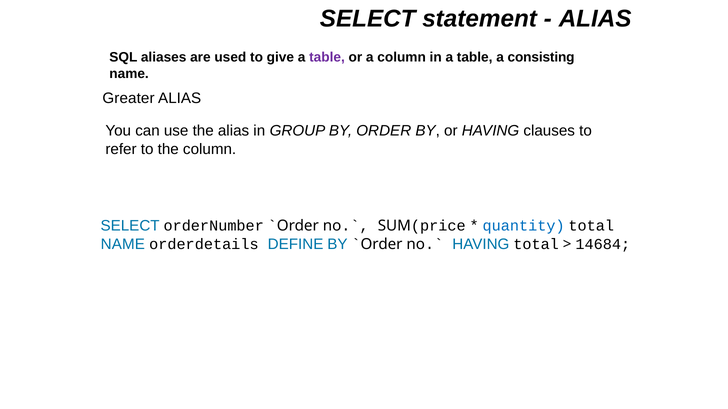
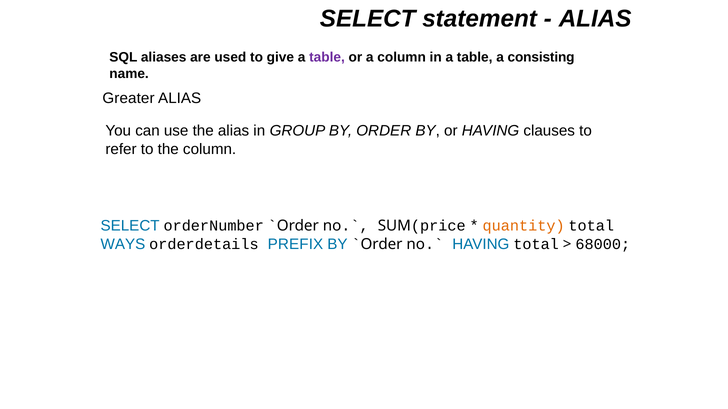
quantity colour: blue -> orange (524, 226)
NAME: NAME -> WAYS (123, 244)
DEFINE: DEFINE -> PREFIX (295, 244)
14684: 14684 -> 68000 (603, 244)
